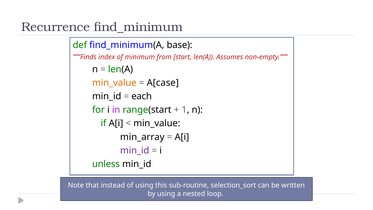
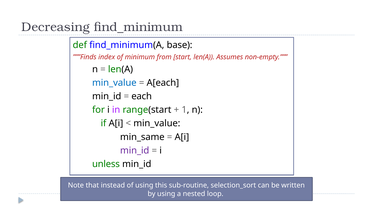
Recurrence: Recurrence -> Decreasing (56, 27)
min_value colour: orange -> blue (114, 83)
A[case: A[case -> A[each (163, 83)
min_array: min_array -> min_same (142, 137)
